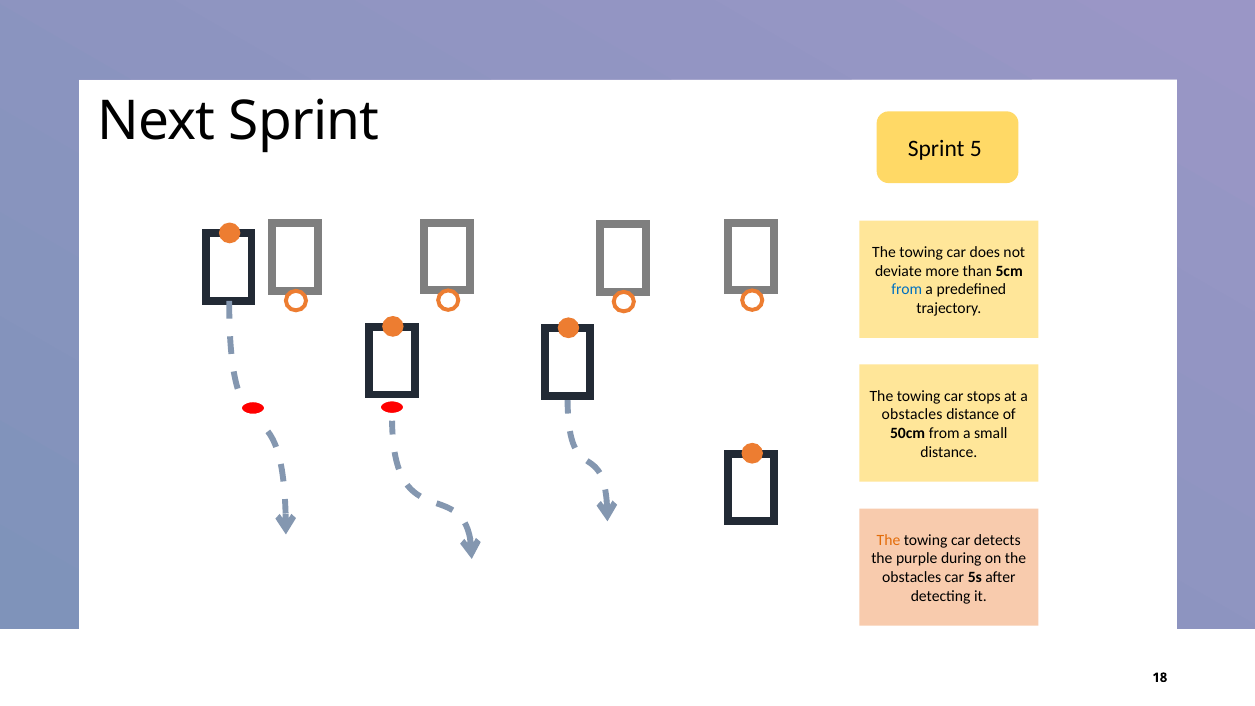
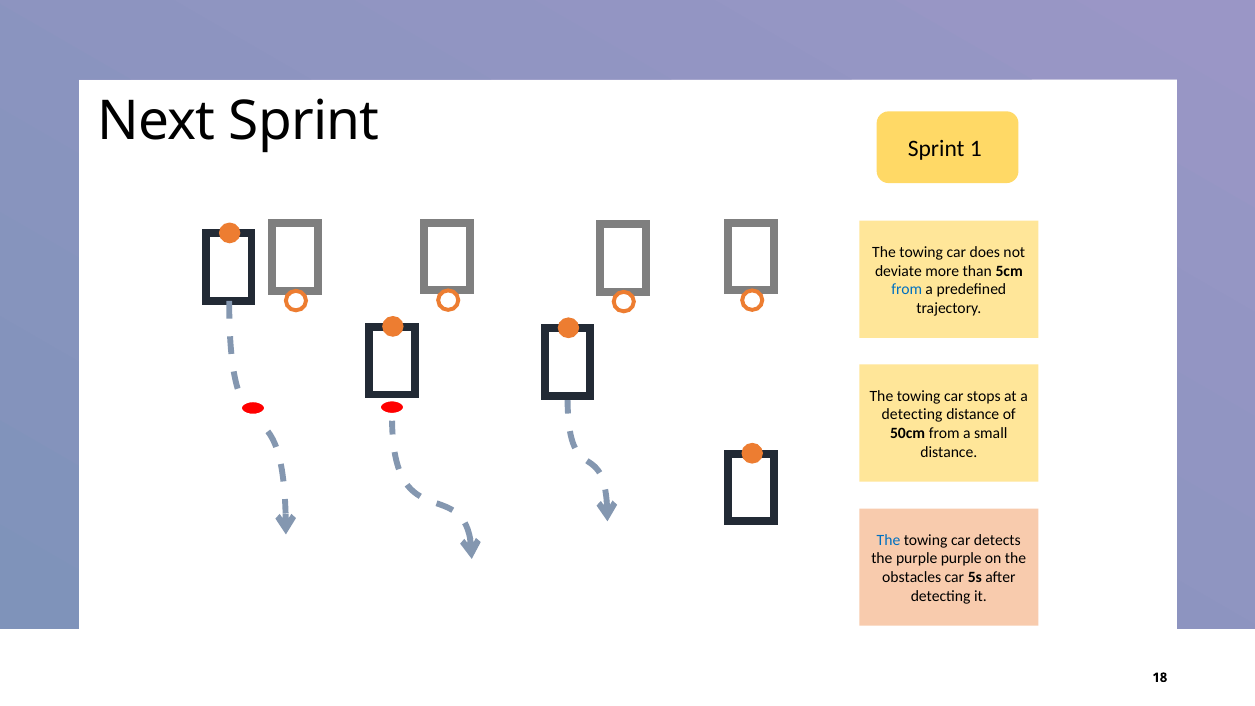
5: 5 -> 1 (976, 149)
obstacles: obstacles -> detecting (912, 415)
The colour: orange -> blue (889, 540)
purple during: during -> purple (961, 559)
